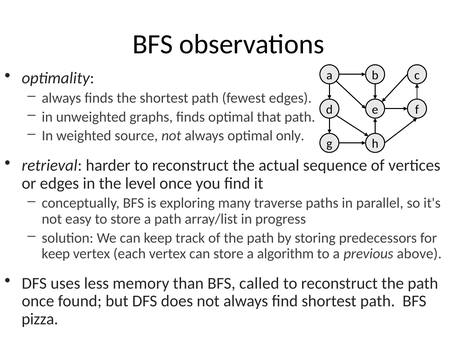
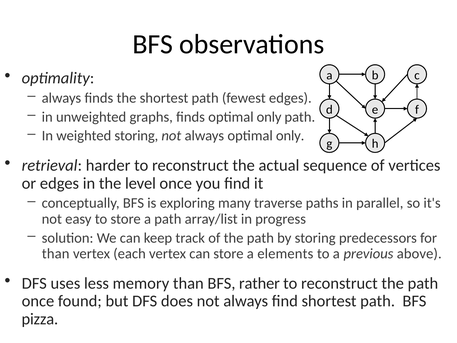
finds optimal that: that -> only (269, 117)
weighted source: source -> storing (136, 136)
keep: keep -> than (56, 253)
algorithm: algorithm -> elements (285, 253)
called: called -> rather (259, 283)
